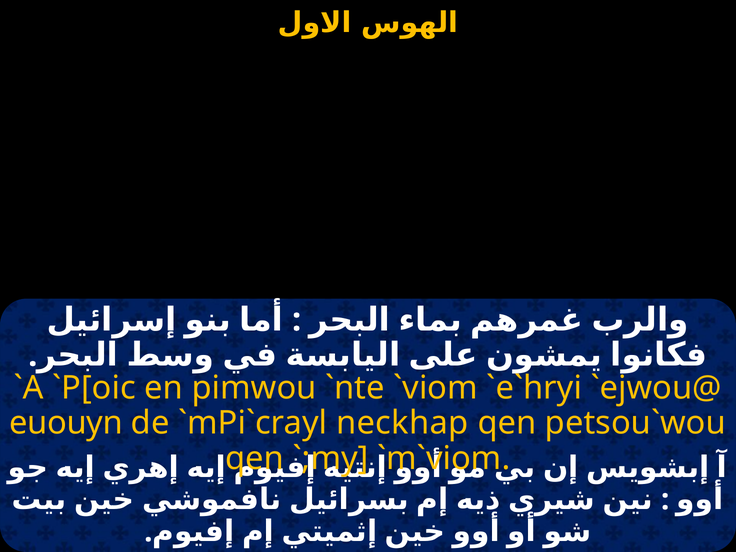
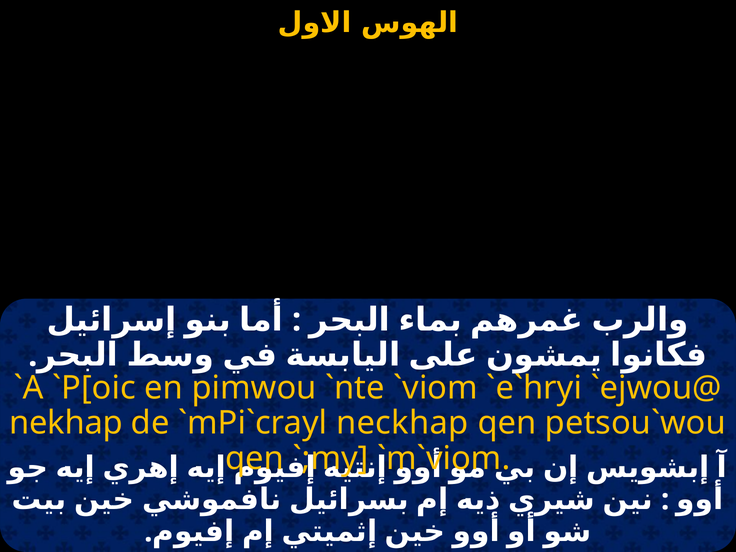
euouyn: euouyn -> nekhap (66, 423)
